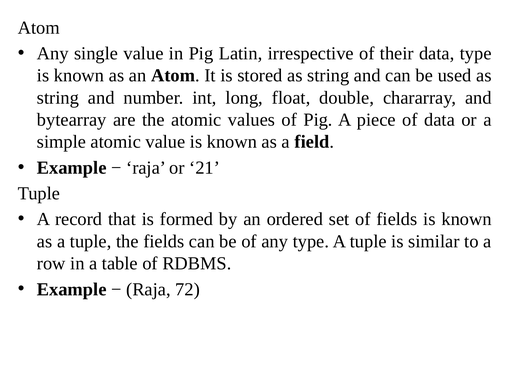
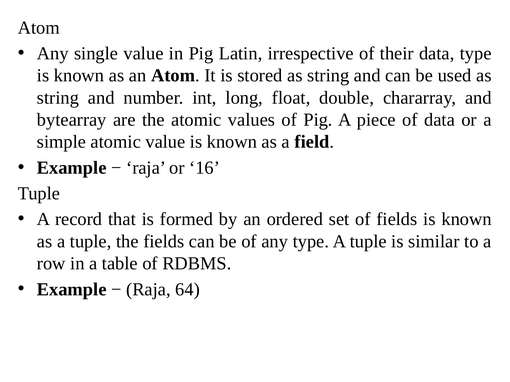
21: 21 -> 16 (205, 168)
72: 72 -> 64 (188, 290)
